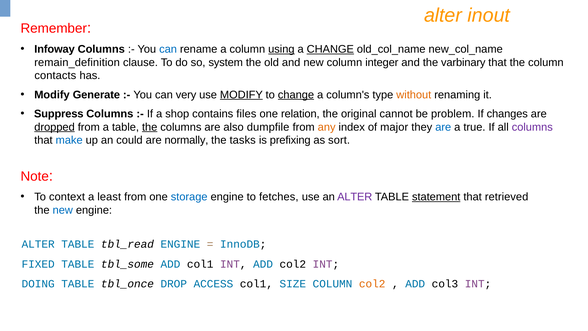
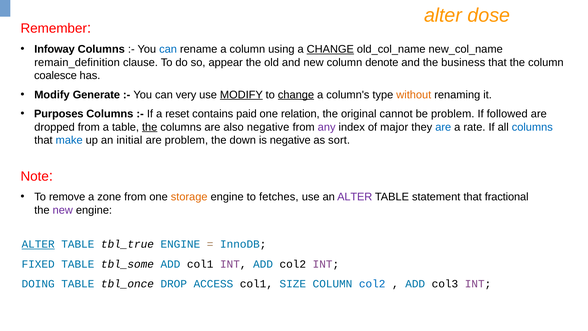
inout: inout -> dose (489, 15)
using underline: present -> none (281, 49)
system: system -> appear (226, 62)
integer: integer -> denote (382, 62)
varbinary: varbinary -> business (463, 62)
contacts: contacts -> coalesce (55, 76)
Suppress: Suppress -> Purposes (59, 114)
shop: shop -> reset (177, 114)
files: files -> paid (246, 114)
changes: changes -> followed (507, 114)
dropped underline: present -> none (55, 127)
also dumpfile: dumpfile -> negative (268, 127)
any colour: orange -> purple (327, 127)
true: true -> rate (474, 127)
columns colour: purple -> blue (532, 127)
could: could -> initial (129, 140)
are normally: normally -> problem (186, 140)
tasks: tasks -> down (243, 140)
is prefixing: prefixing -> negative (290, 140)
context: context -> remove (67, 197)
least: least -> zone (109, 197)
storage colour: blue -> orange (189, 197)
statement underline: present -> none (436, 197)
retrieved: retrieved -> fractional (507, 197)
new colour: blue -> purple (63, 210)
ALTER underline: none -> present (38, 244)
tbl_read: tbl_read -> tbl_true (127, 244)
col2 colour: orange -> blue (372, 284)
